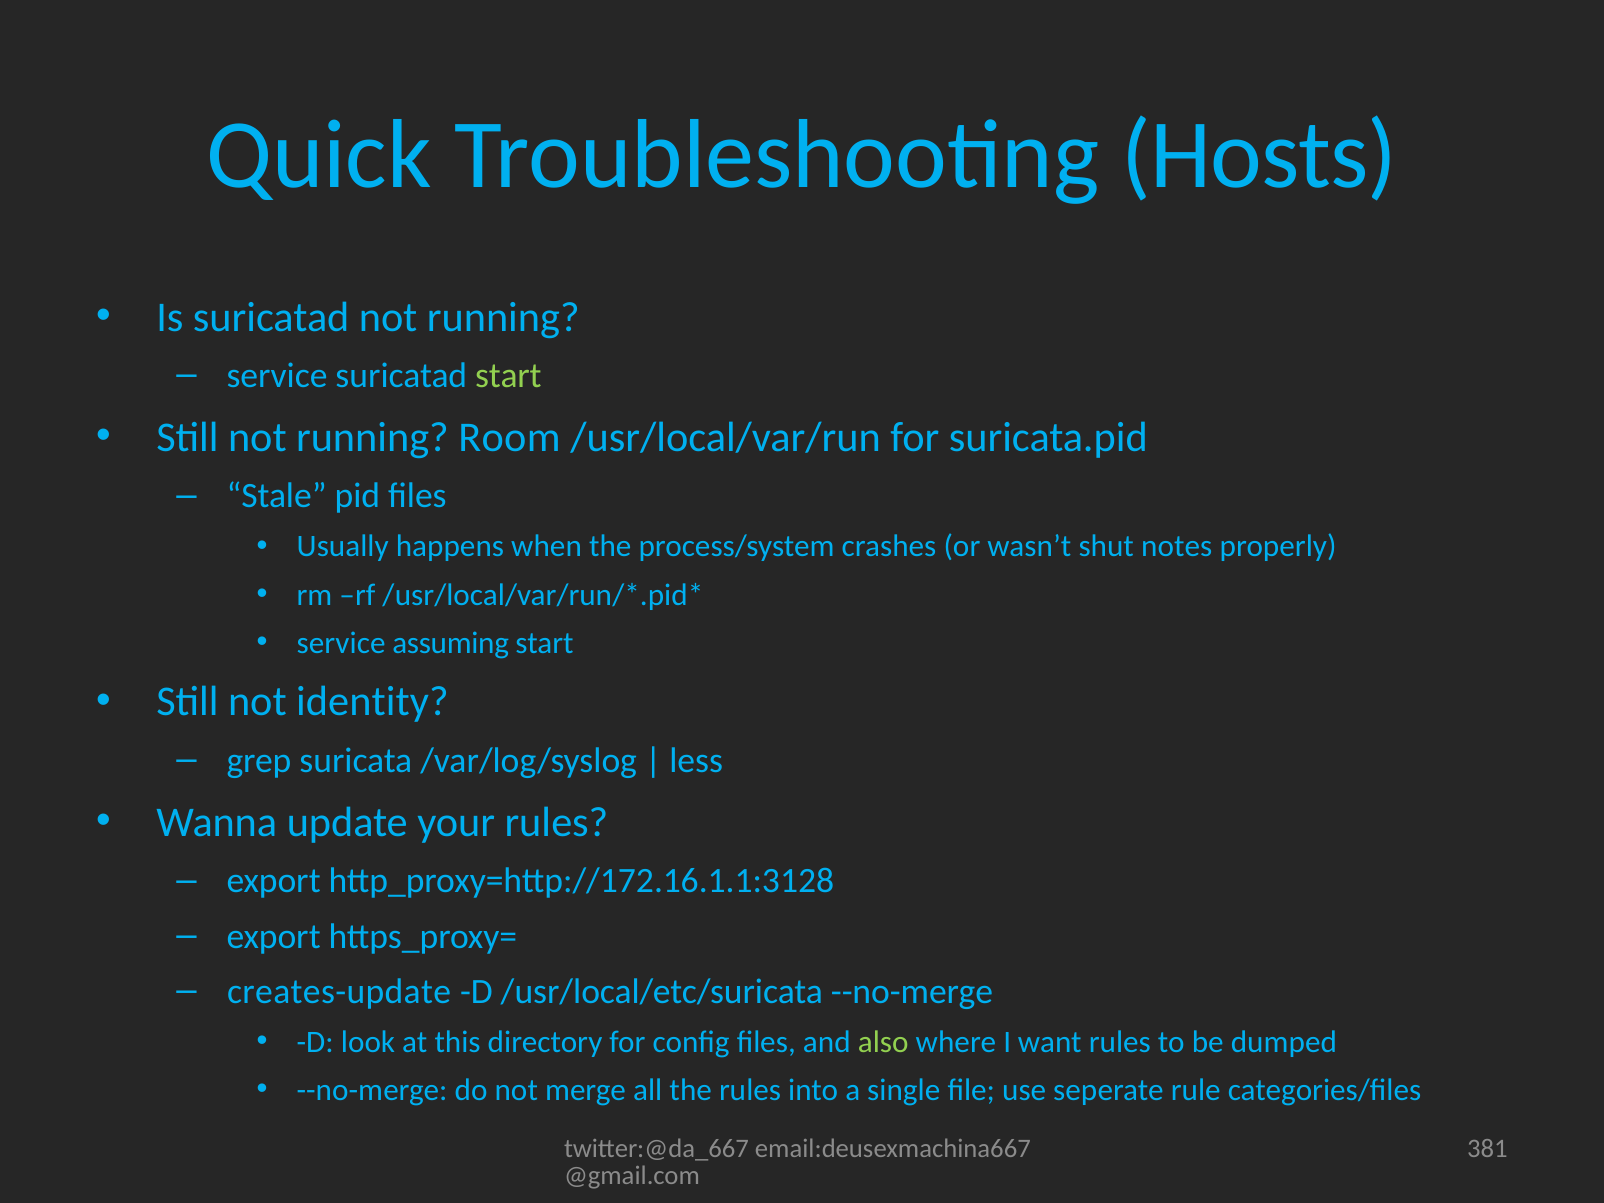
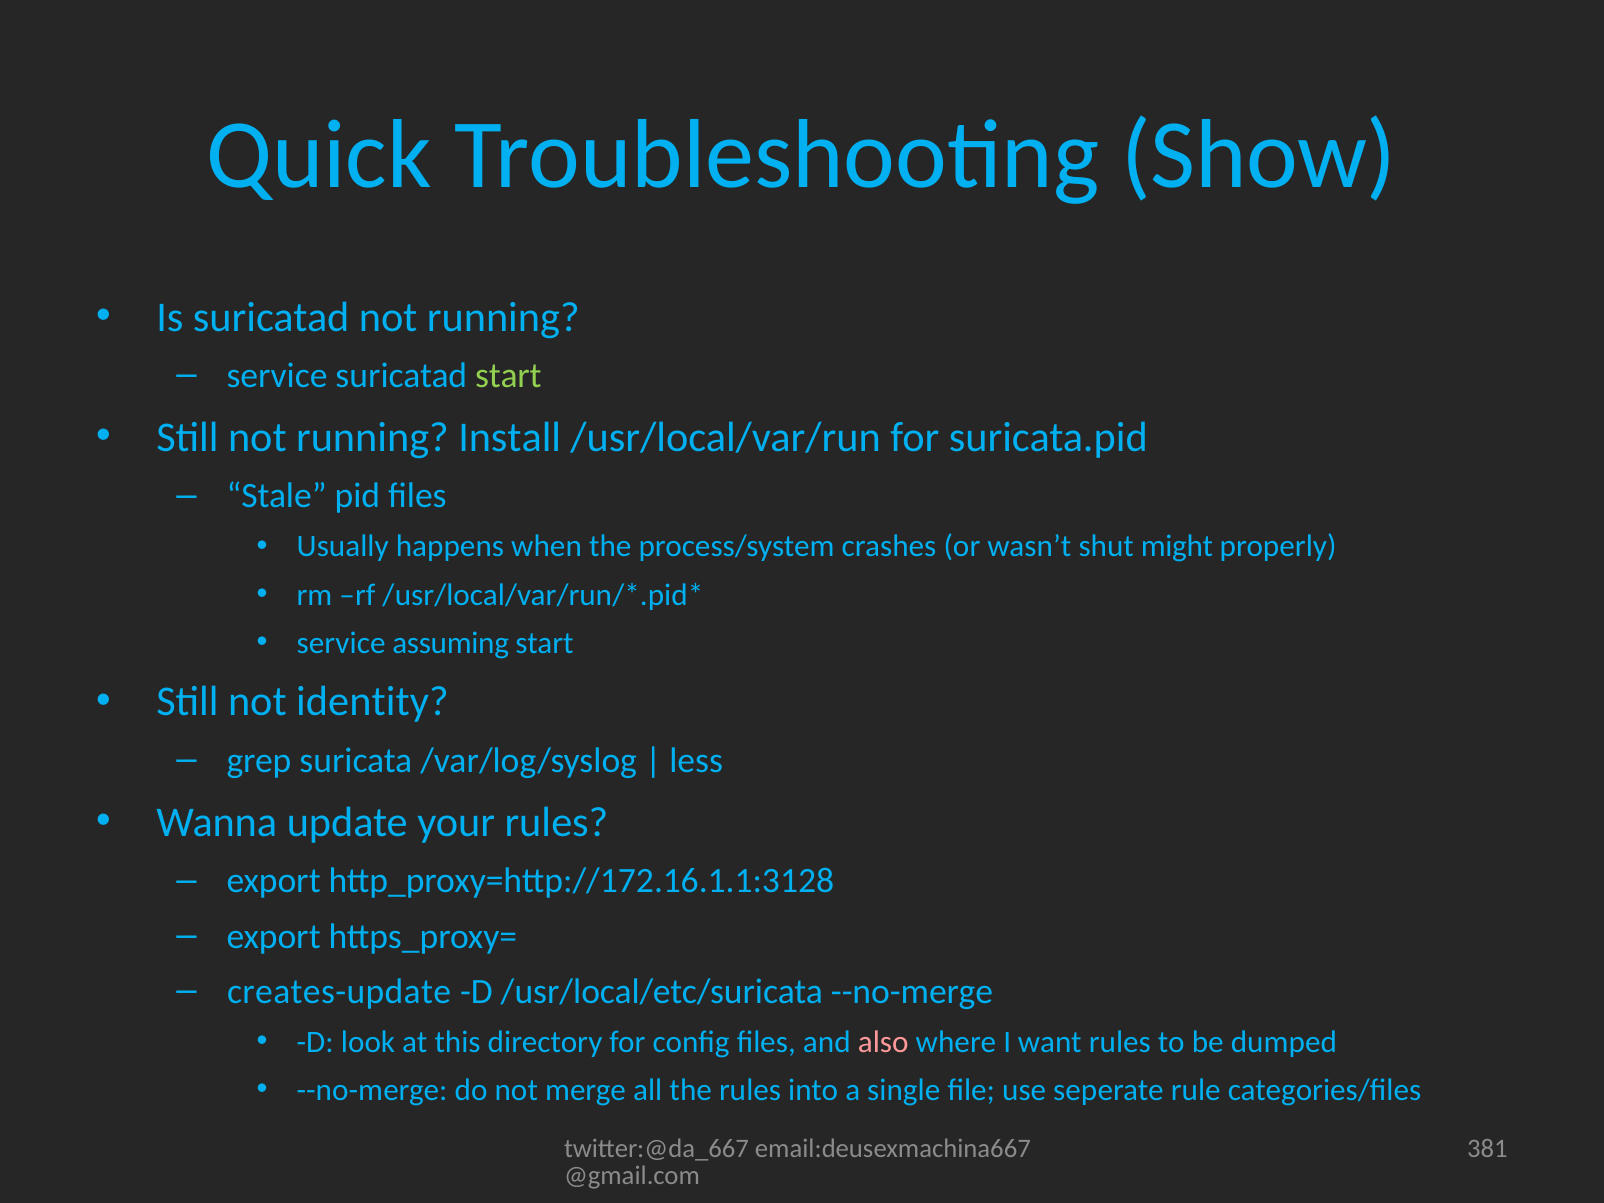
Hosts: Hosts -> Show (1259, 155)
Room: Room -> Install (510, 437)
notes: notes -> might (1177, 547)
also colour: light green -> pink (883, 1042)
